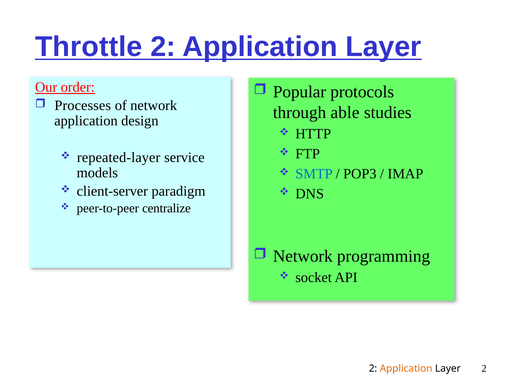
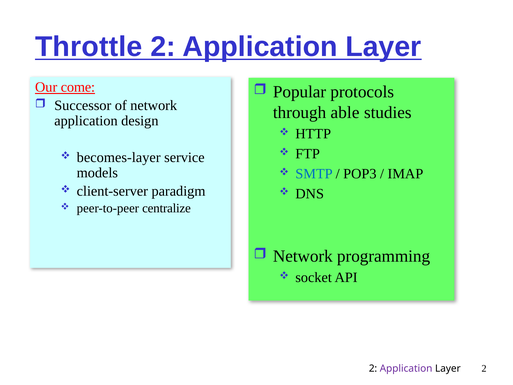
order: order -> come (78, 87)
Processes: Processes -> Successor (83, 105)
repeated-layer: repeated-layer -> becomes-layer (119, 157)
Application colour: orange -> purple (406, 368)
